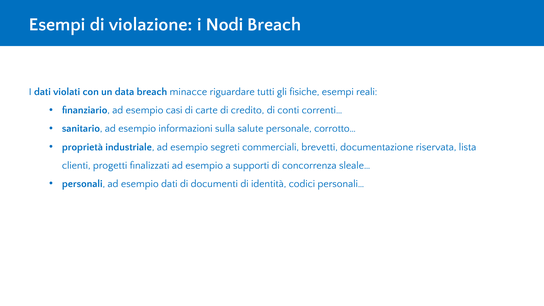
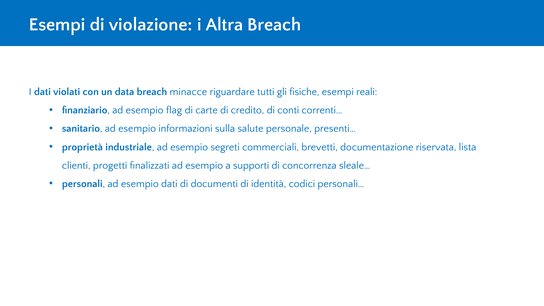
Nodi: Nodi -> Altra (224, 25)
casi: casi -> flag (174, 110)
corrotto…: corrotto… -> presenti… (335, 129)
